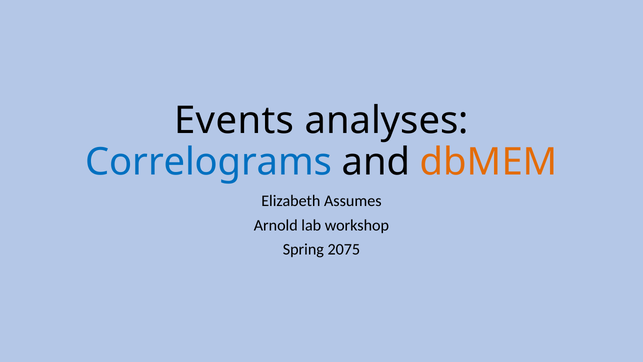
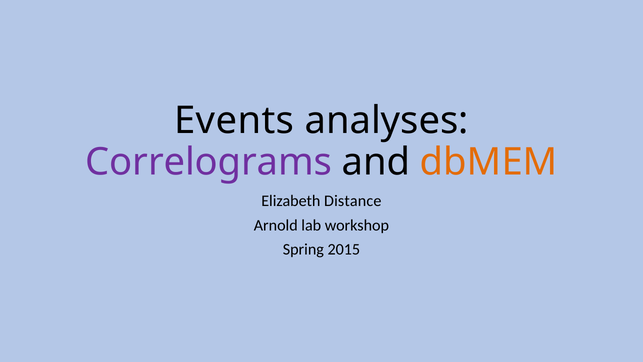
Correlograms colour: blue -> purple (209, 162)
Assumes: Assumes -> Distance (353, 201)
2075: 2075 -> 2015 (344, 249)
